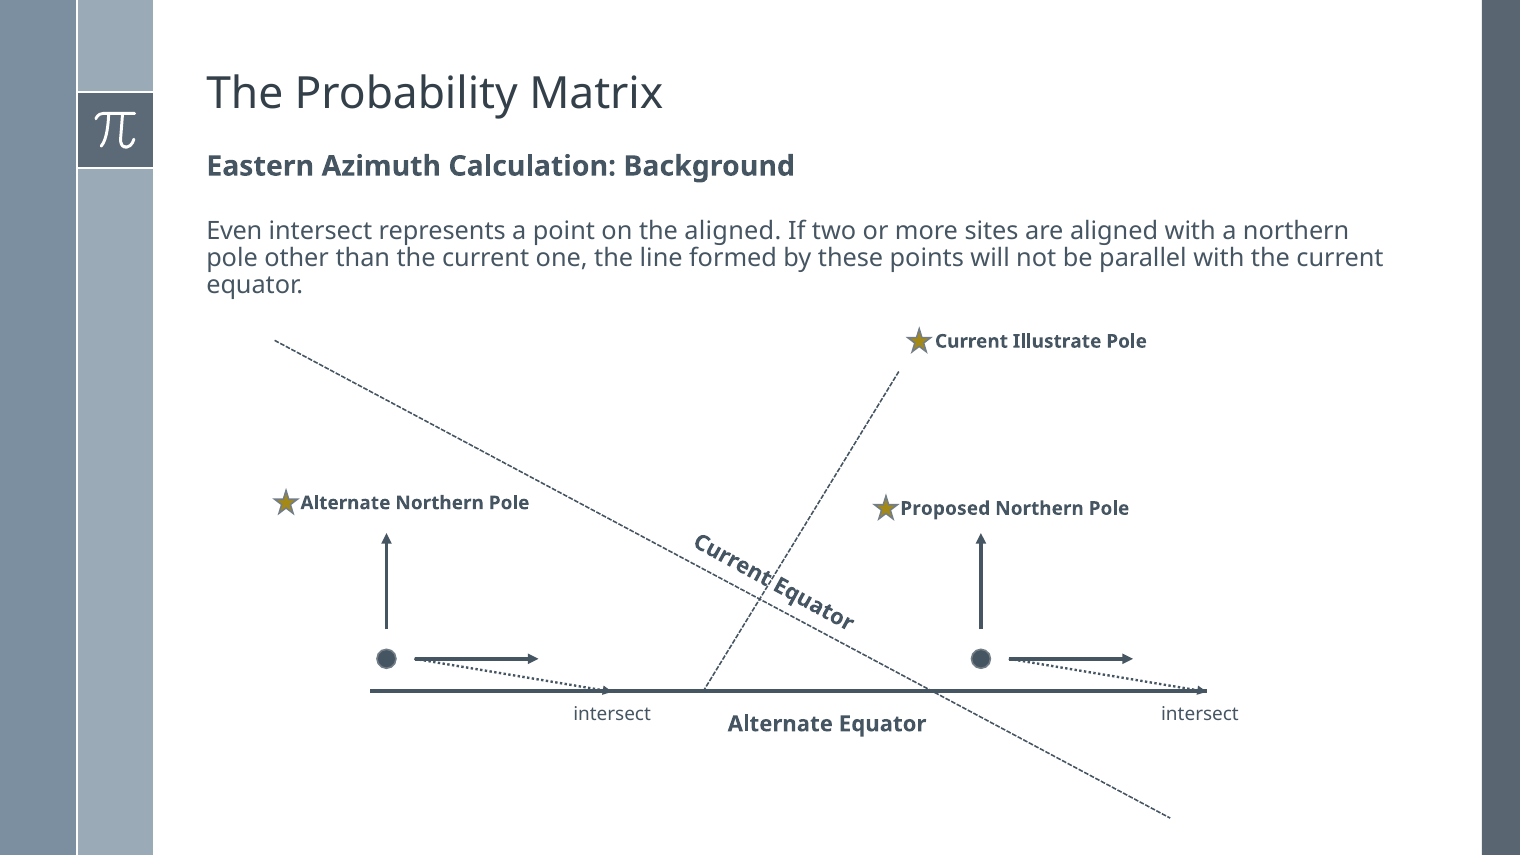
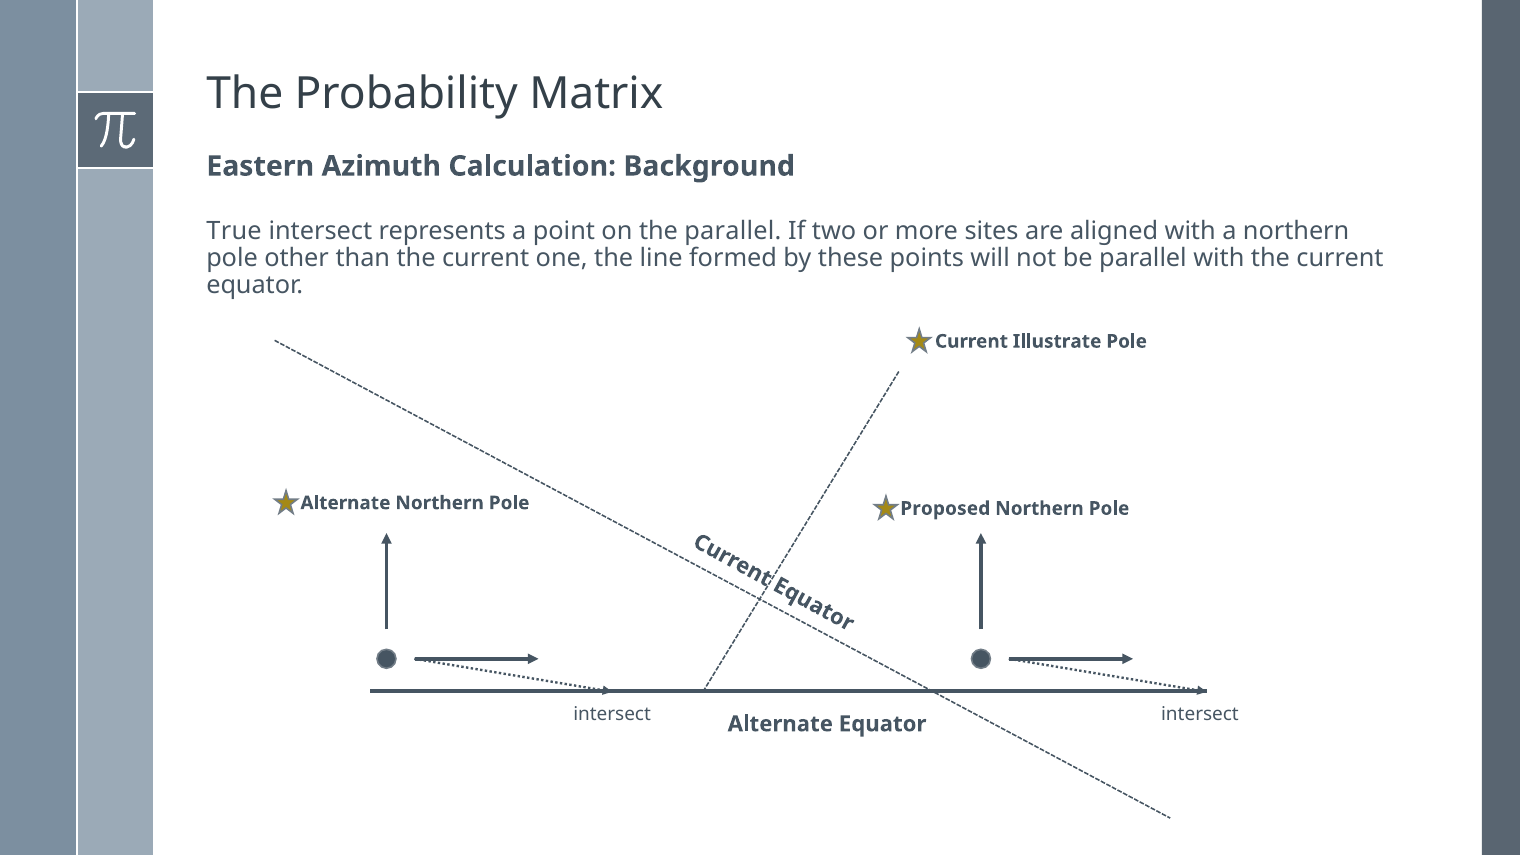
Even: Even -> True (234, 231)
the aligned: aligned -> parallel (733, 231)
